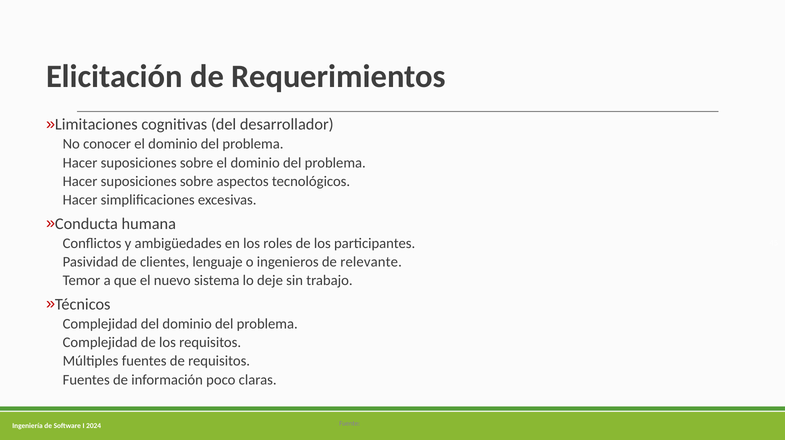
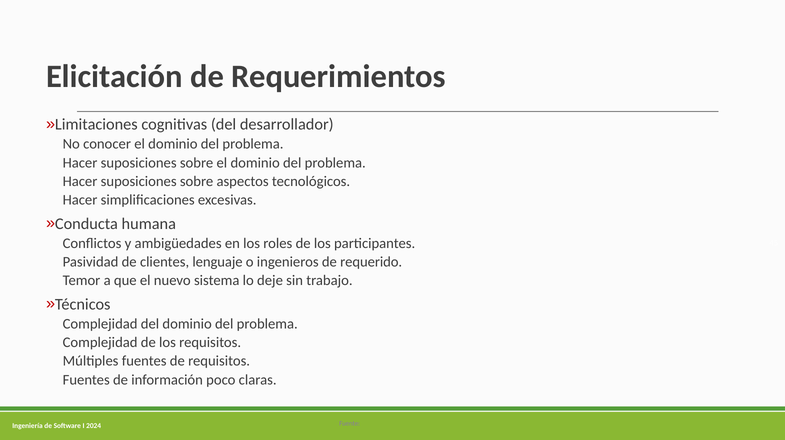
relevante: relevante -> requerido (371, 262)
